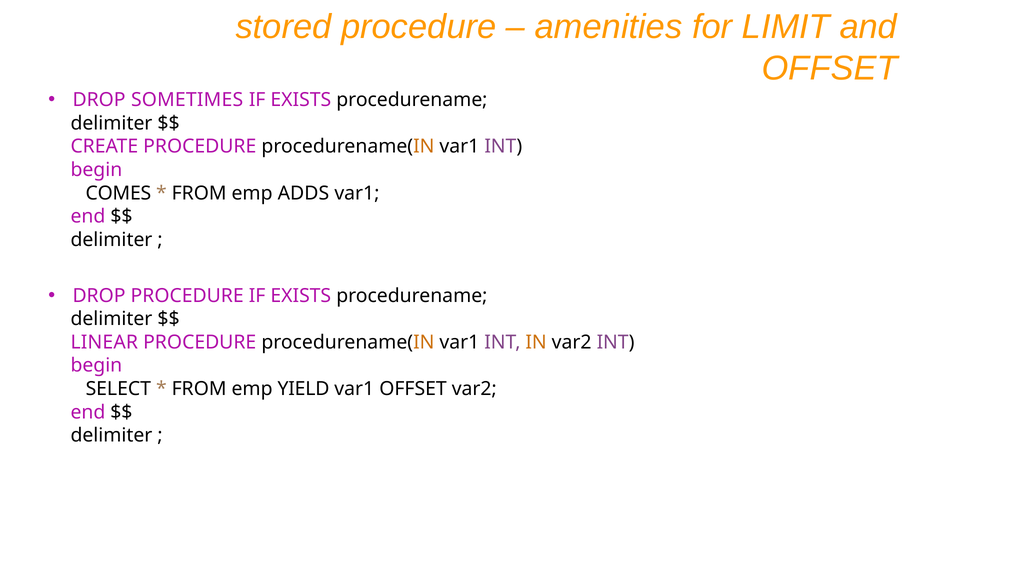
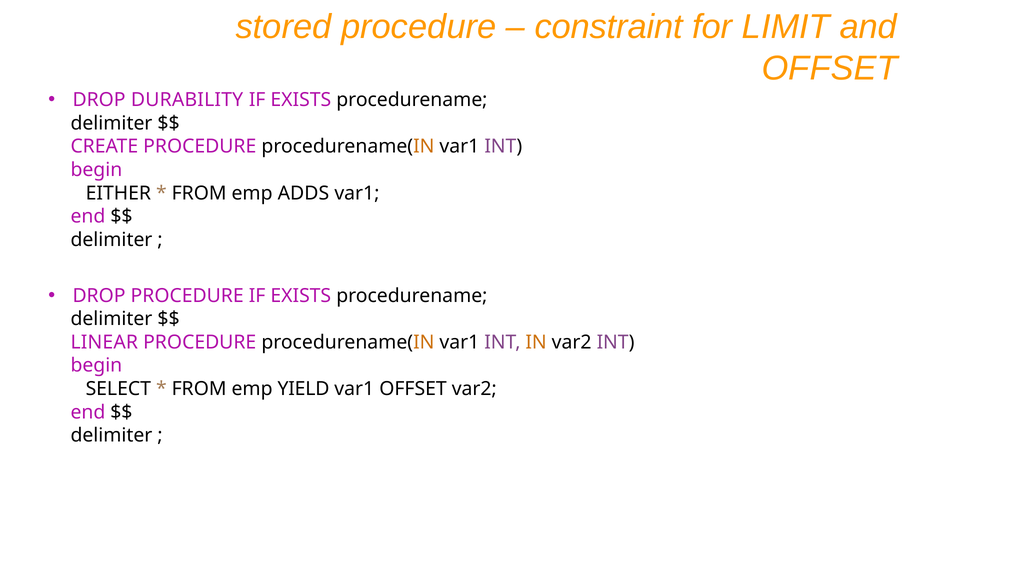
amenities: amenities -> constraint (609, 27)
SOMETIMES: SOMETIMES -> DURABILITY (187, 100)
COMES: COMES -> EITHER (118, 193)
